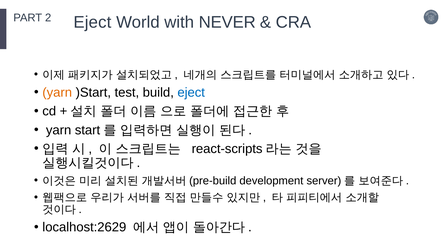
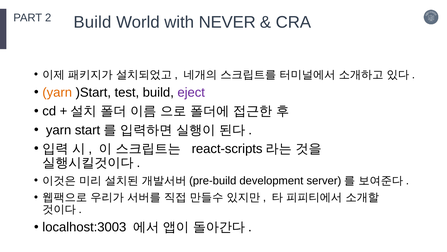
2 Eject: Eject -> Build (92, 22)
eject colour: blue -> purple (191, 92)
localhost:2629: localhost:2629 -> localhost:3003 (84, 227)
